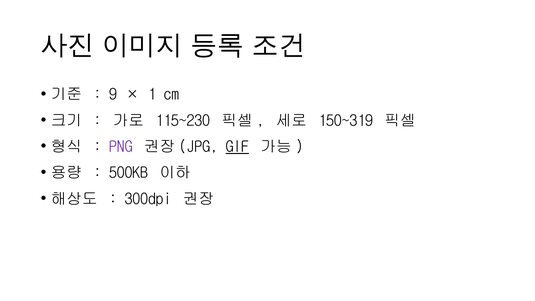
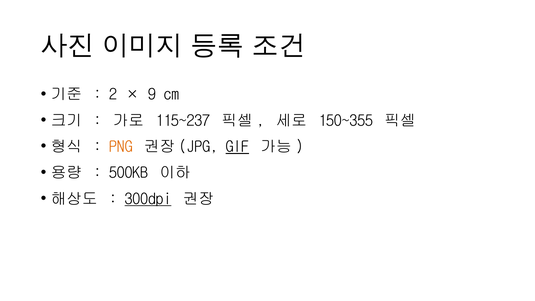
9: 9 -> 2 (113, 94)
1: 1 -> 9 (152, 94)
115~230: 115~230 -> 115~237 (183, 121)
150~319: 150~319 -> 150~355 (346, 121)
PNG colour: purple -> orange (121, 147)
300dpi underline: none -> present (148, 199)
